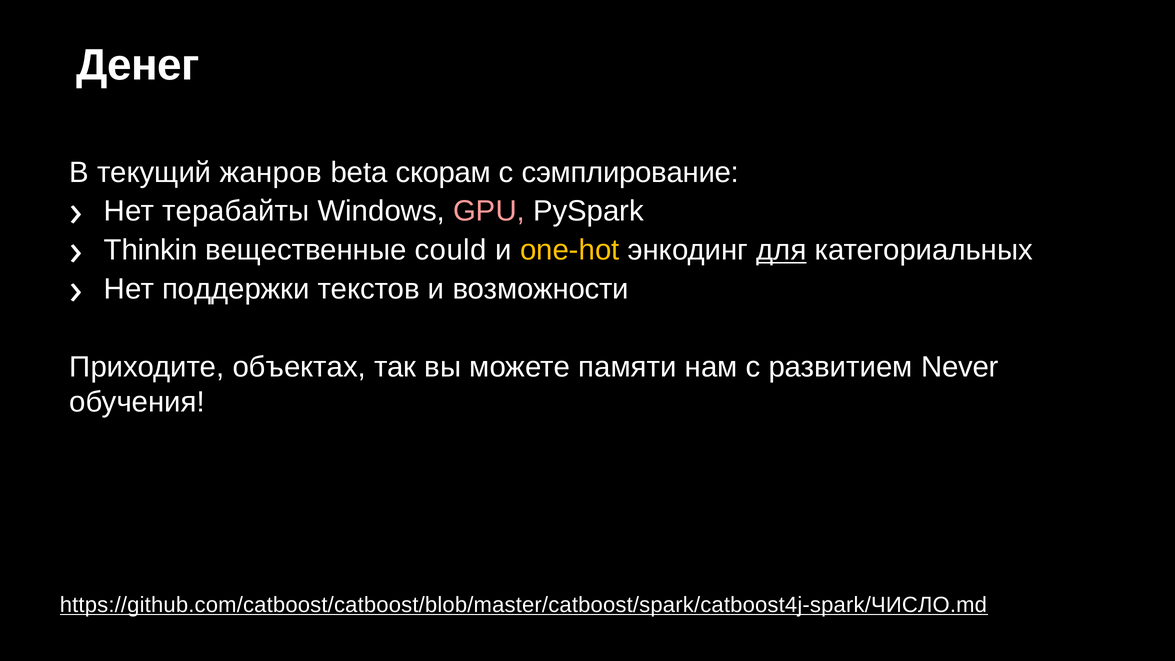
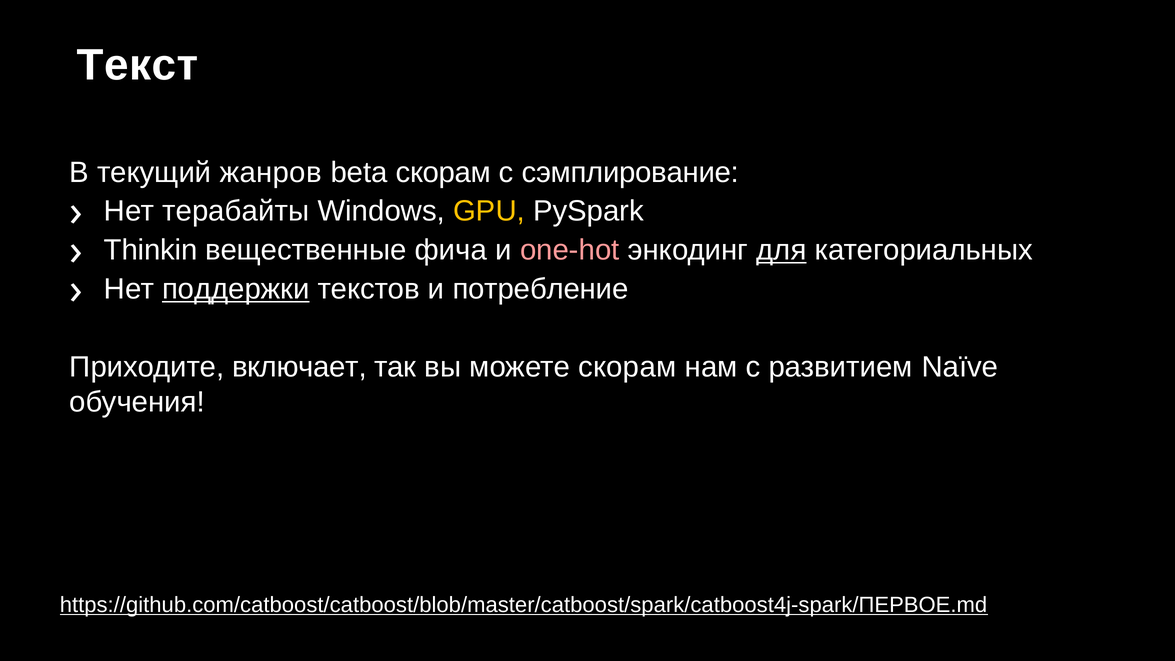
Денег: Денег -> Текст (137, 65)
GPU colour: pink -> yellow (489, 211)
could: could -> фича (451, 250)
one-hot colour: yellow -> pink (570, 250)
поддержки underline: none -> present (236, 289)
возможности: возможности -> потребление (541, 289)
объектах: объектах -> включает (299, 367)
можете памяти: памяти -> скорам (627, 367)
Never: Never -> Naïve (960, 367)
https://github.com/catboost/catboost/blob/master/catboost/spark/catboost4j-spark/ЧИСЛО.md: https://github.com/catboost/catboost/blob/master/catboost/spark/catboost4j-spark/ЧИСЛО.md -> https://github.com/catboost/catboost/blob/master/catboost/spark/catboost4j-spark/ПЕРВОЕ.md (523, 605)
